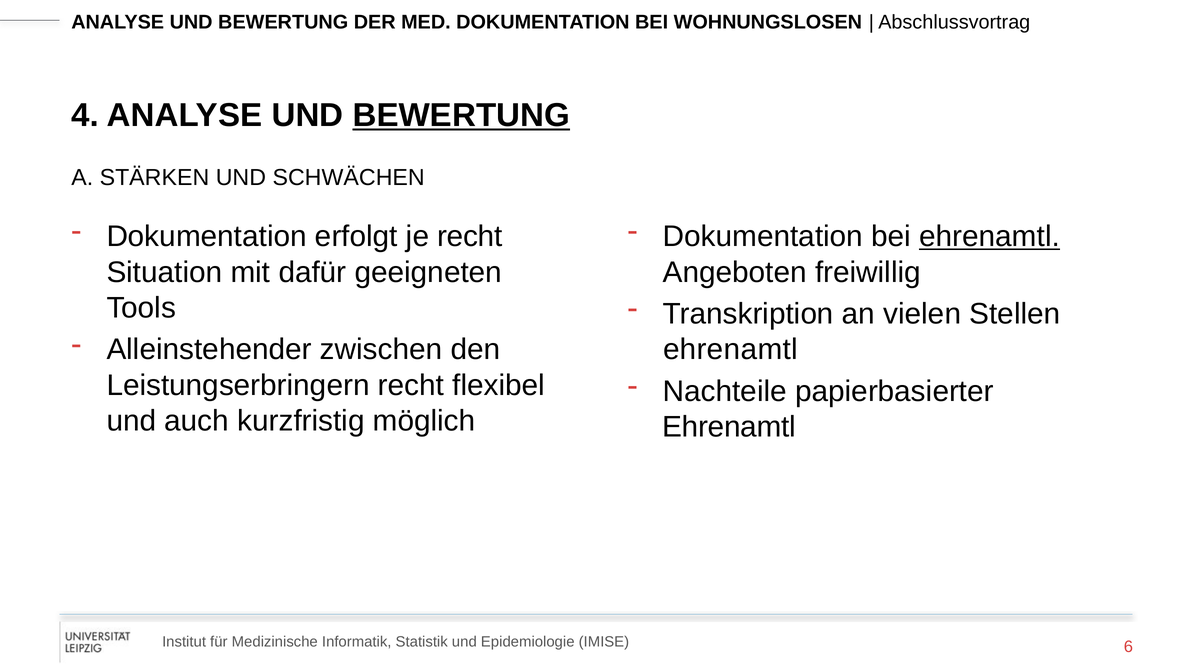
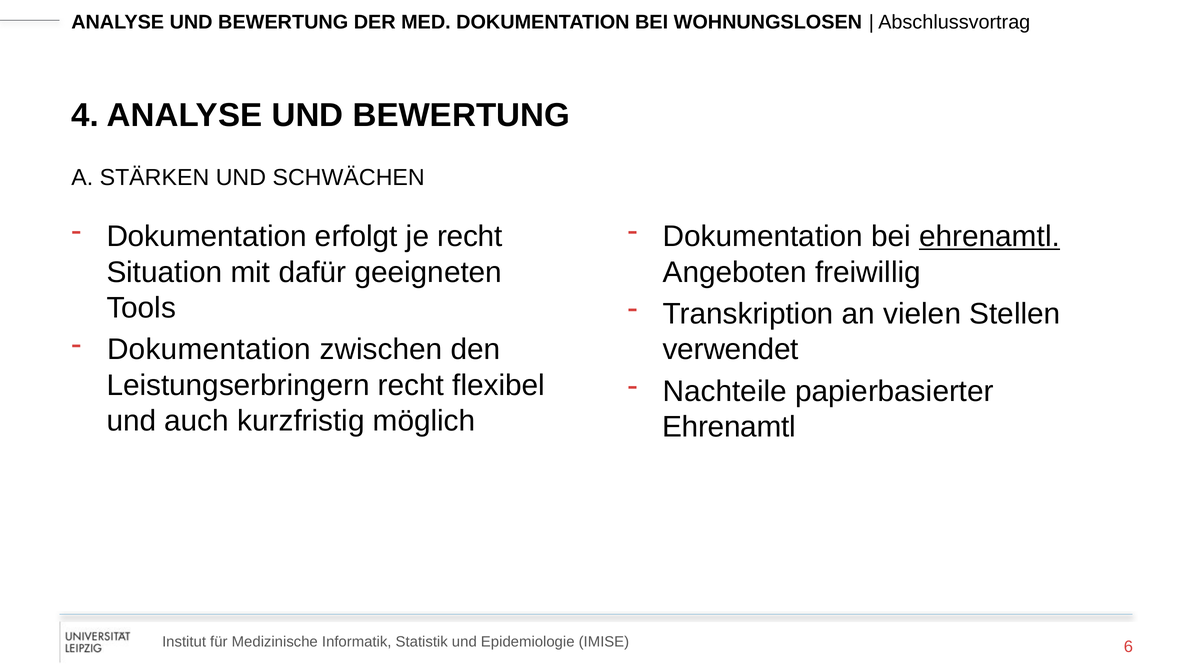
BEWERTUNG underline: present -> none (461, 115)
Alleinstehender: Alleinstehender -> Dokumentation (209, 350)
ehrenamtl: ehrenamtl -> verwendet (731, 350)
